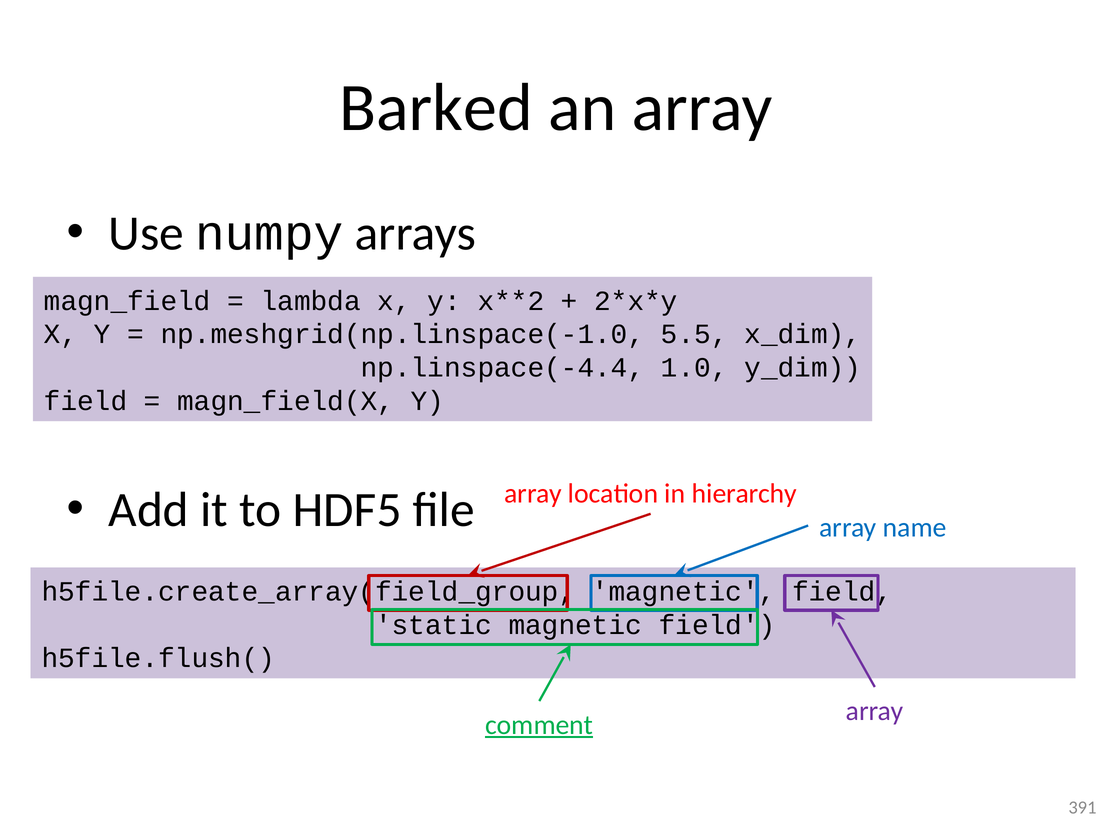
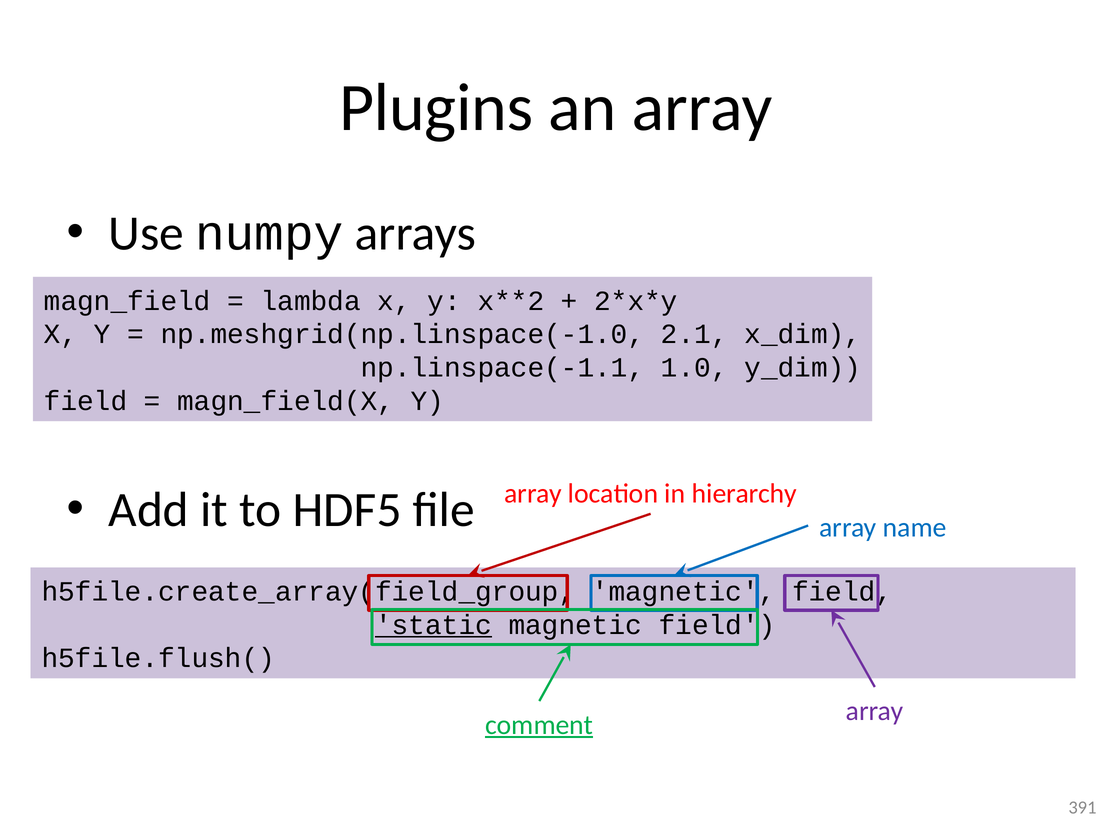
Barked: Barked -> Plugins (436, 108)
5.5: 5.5 -> 2.1 (694, 334)
np.linspace(-4.4: np.linspace(-4.4 -> np.linspace(-1.1 (503, 368)
static underline: none -> present (433, 625)
